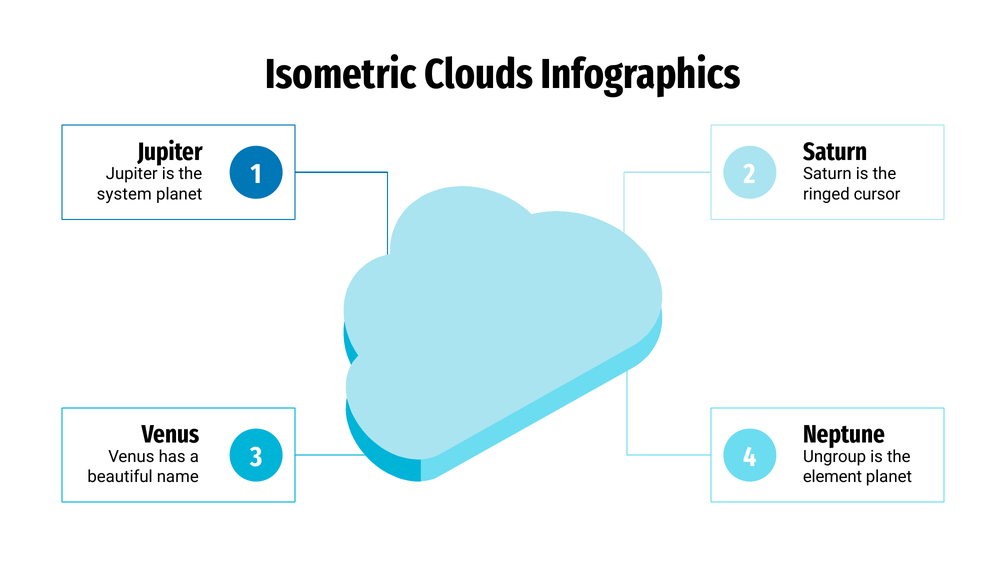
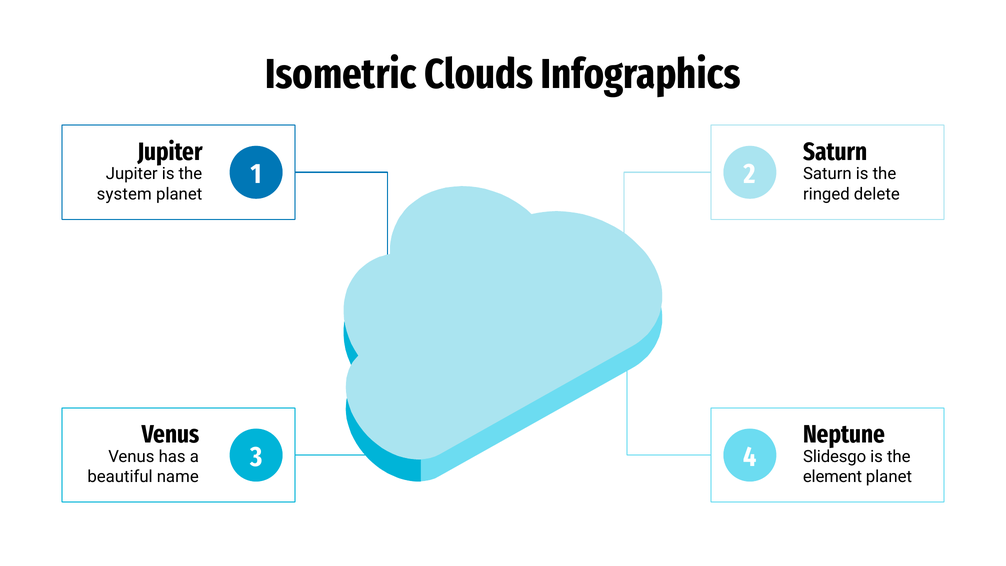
cursor: cursor -> delete (877, 194)
Ungroup: Ungroup -> Slidesgo (835, 457)
